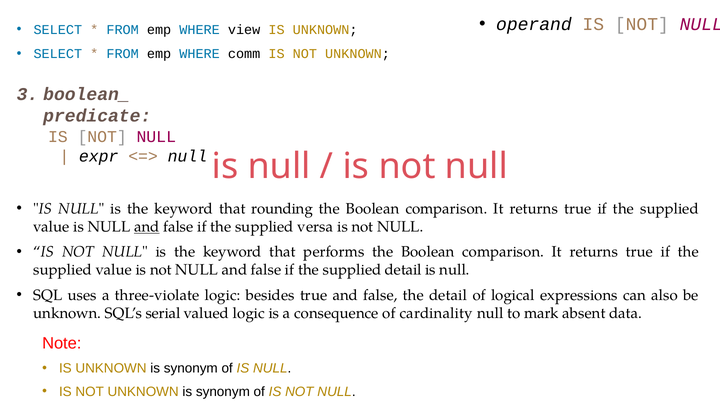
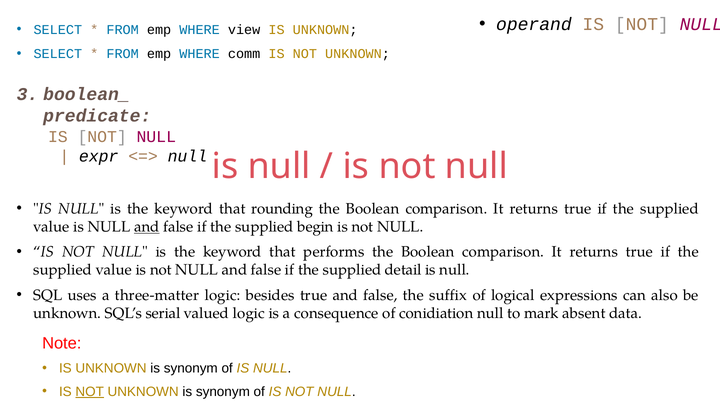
versa: versa -> begin (316, 227)
three-violate: three-violate -> three-matter (157, 295)
the detail: detail -> suffix (448, 295)
cardinality: cardinality -> conidiation (436, 313)
NOT underline: none -> present (90, 392)
